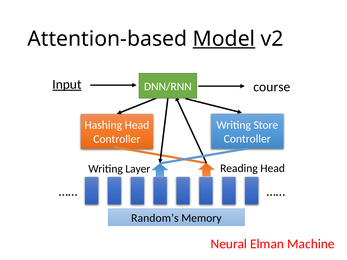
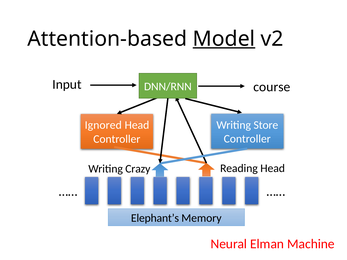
Input underline: present -> none (67, 85)
Hashing: Hashing -> Ignored (103, 125)
Layer: Layer -> Crazy (138, 169)
Random’s: Random’s -> Elephant’s (155, 218)
